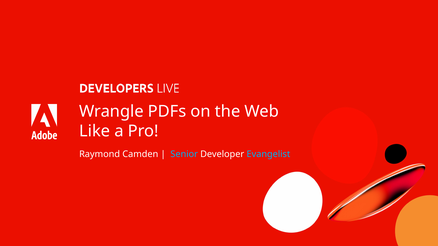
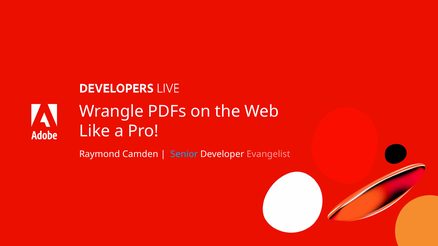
Evangelist colour: light blue -> pink (268, 154)
